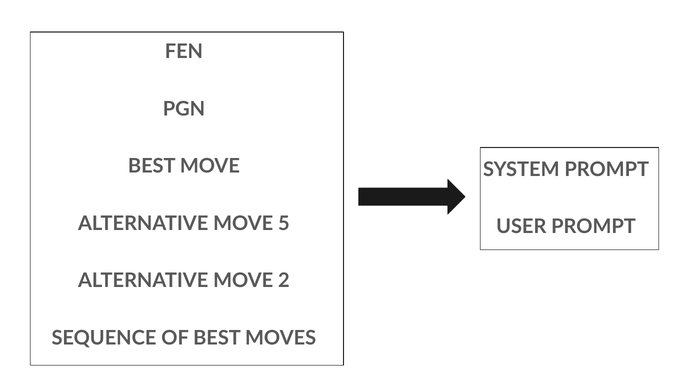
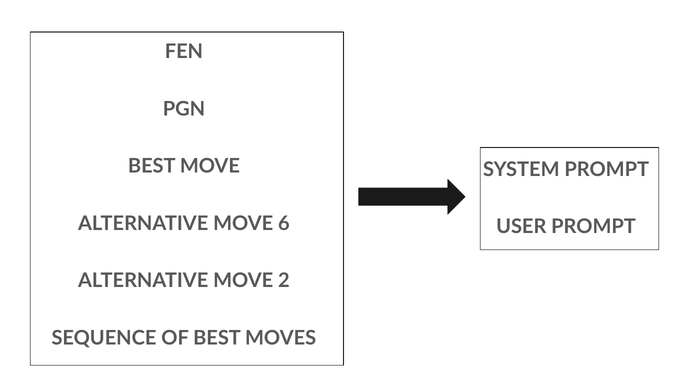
5: 5 -> 6 (284, 223)
